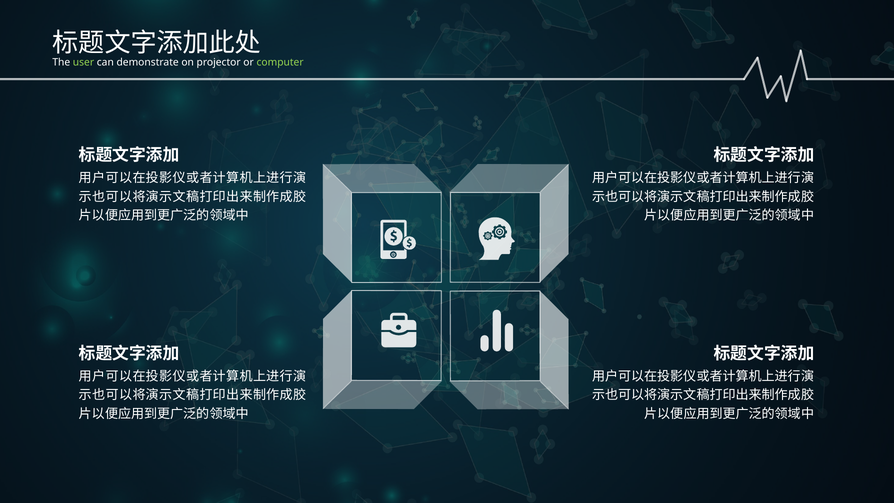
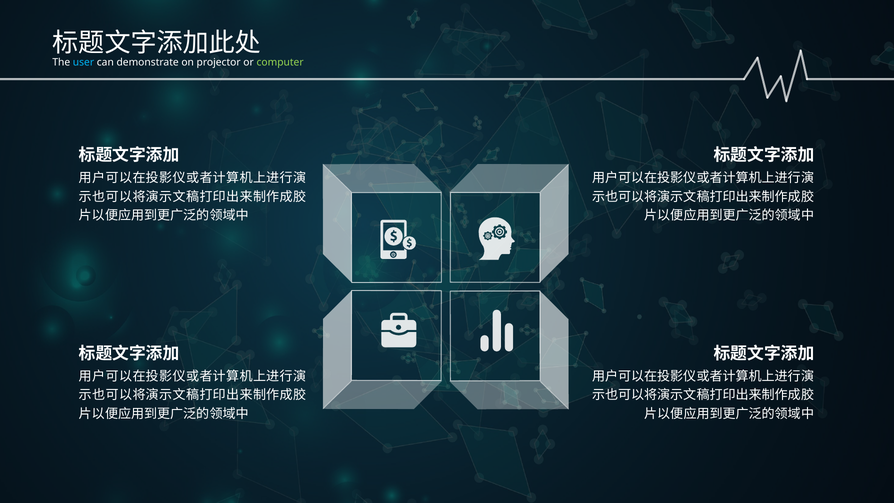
user colour: light green -> light blue (83, 62)
